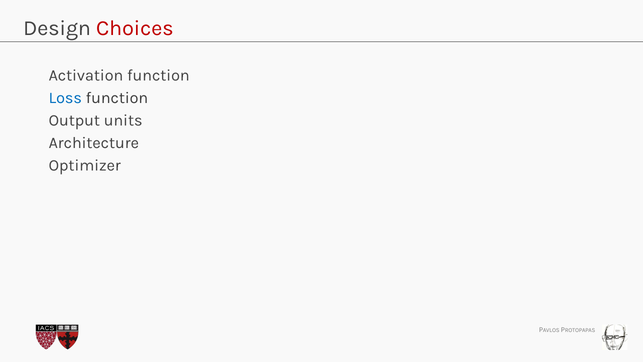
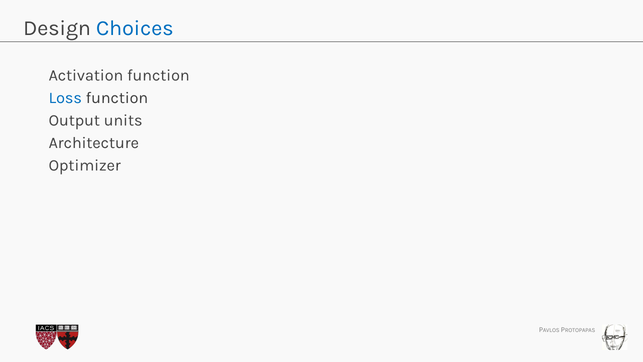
Choices colour: red -> blue (135, 28)
